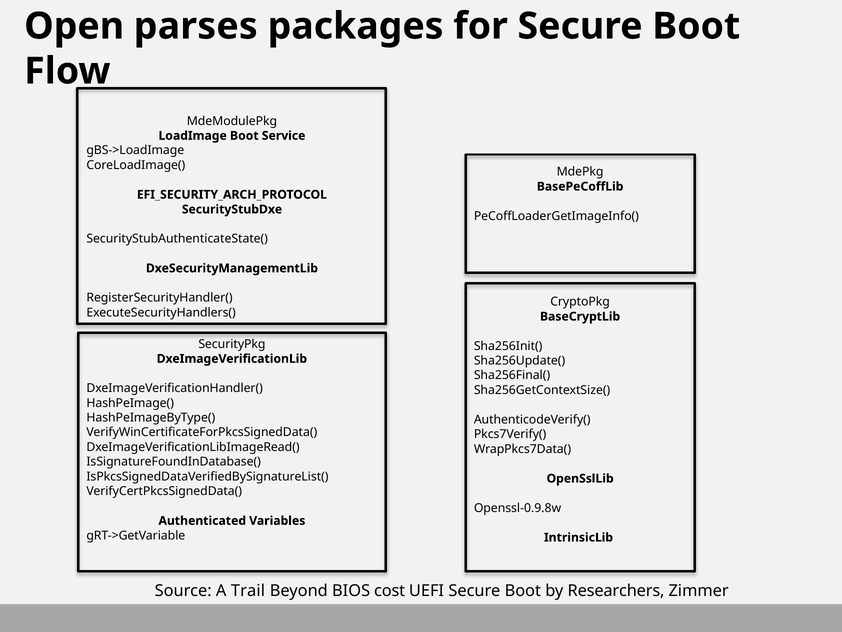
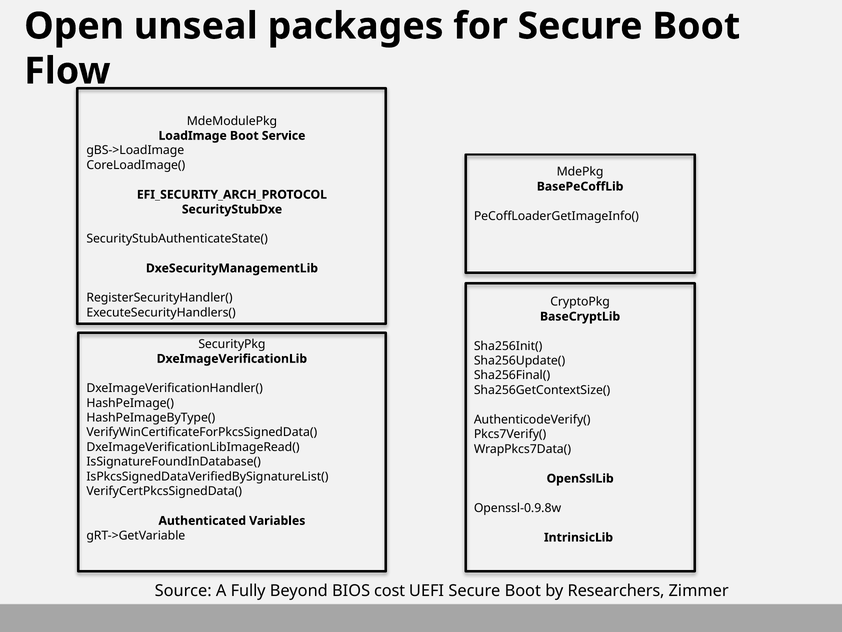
parses: parses -> unseal (196, 26)
Trail: Trail -> Fully (248, 590)
